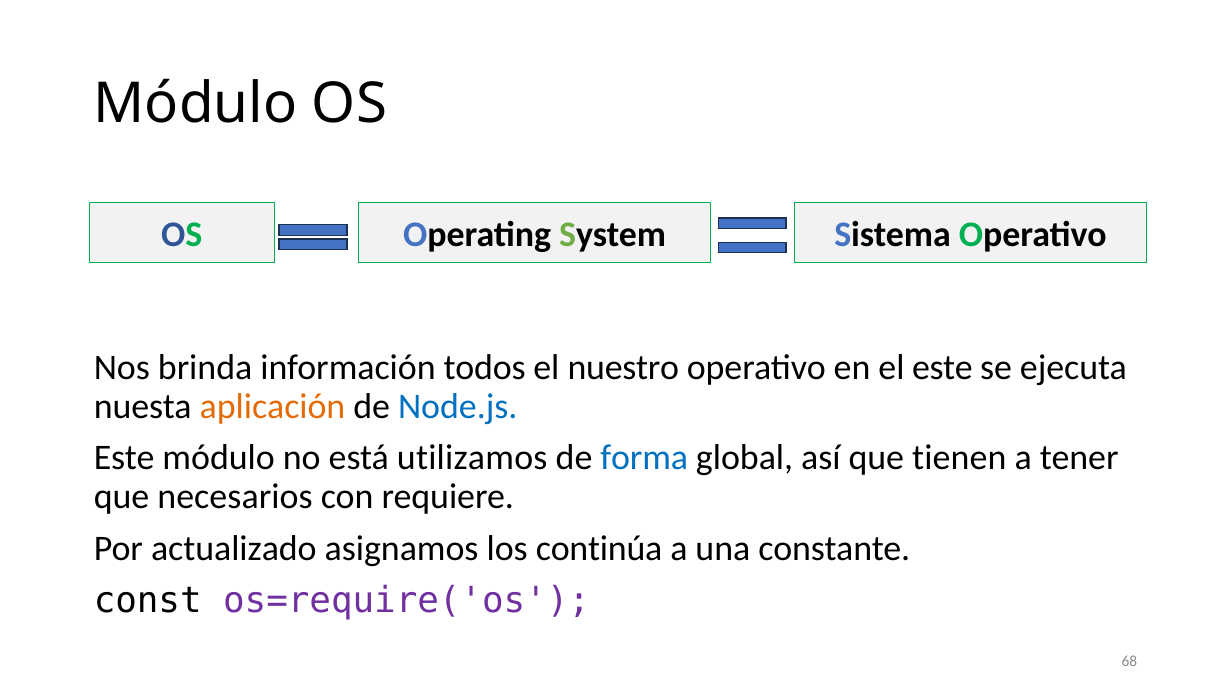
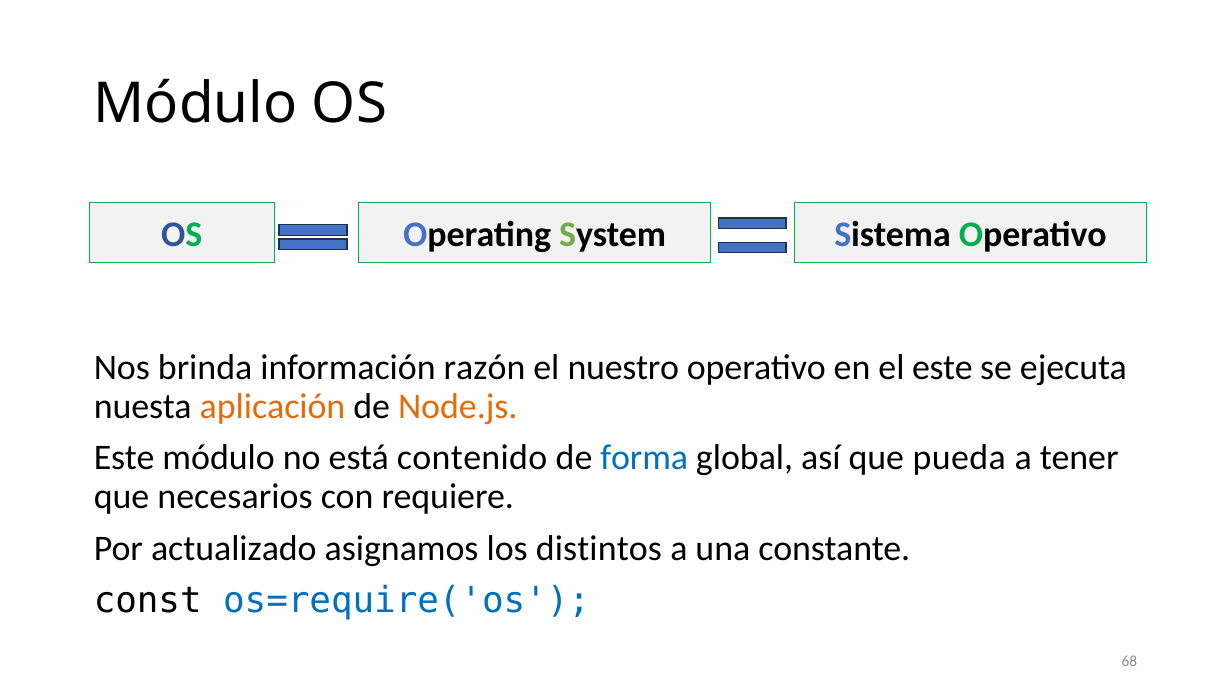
todos: todos -> razón (485, 367)
Node.js colour: blue -> orange (458, 406)
utilizamos: utilizamos -> contenido (472, 458)
tienen: tienen -> pueda (959, 458)
continúa: continúa -> distintos (599, 548)
os=require('os colour: purple -> blue (407, 600)
